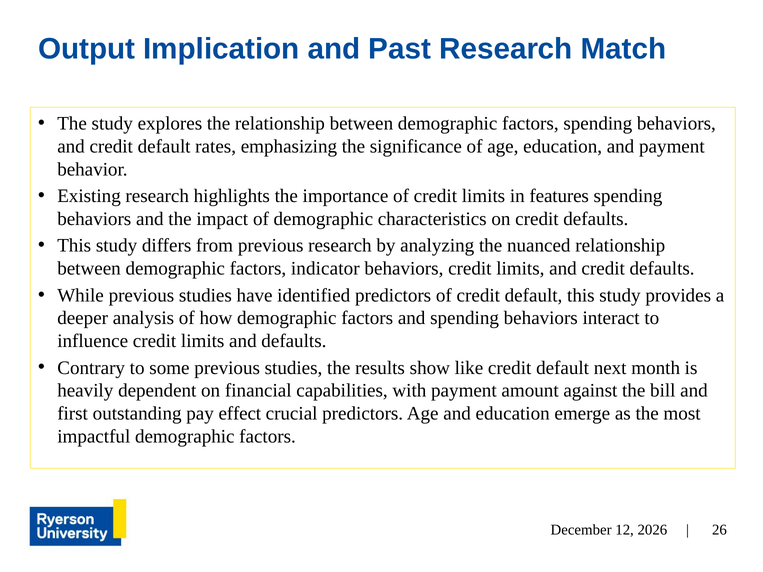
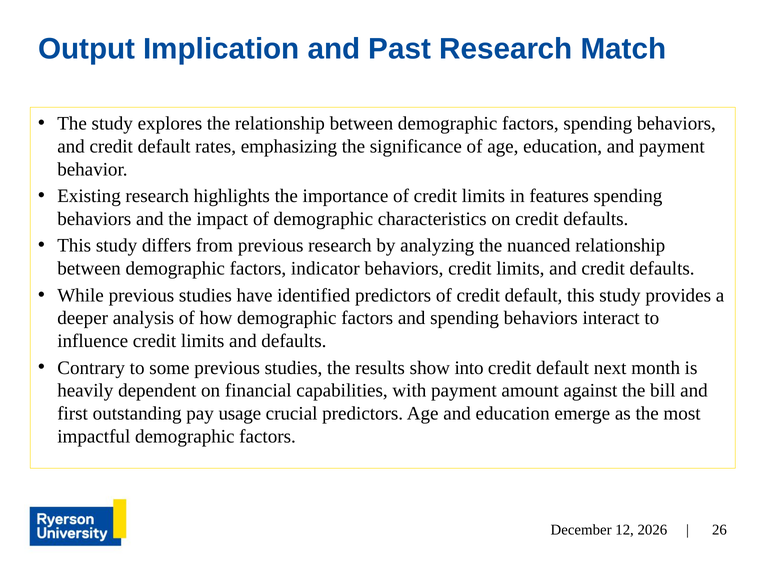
like: like -> into (469, 368)
effect: effect -> usage (240, 414)
